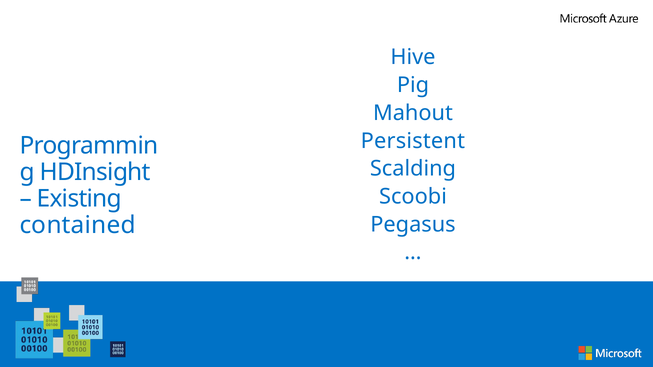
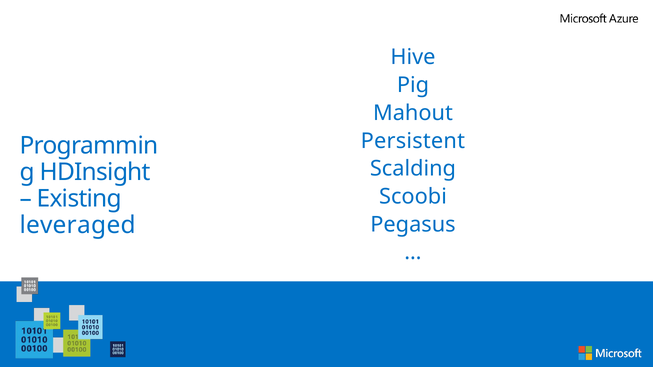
contained: contained -> leveraged (78, 225)
